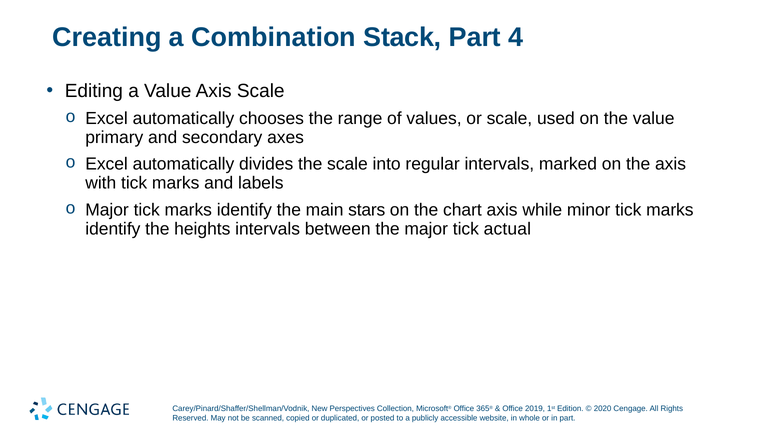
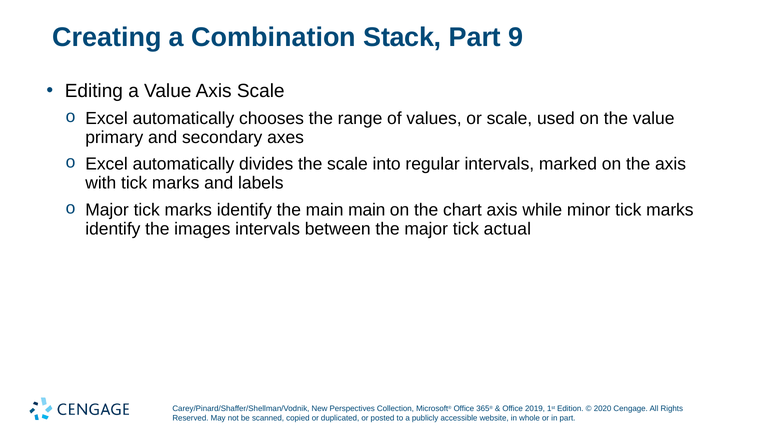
4: 4 -> 9 (516, 37)
main stars: stars -> main (367, 210)
heights: heights -> images (202, 229)
